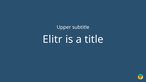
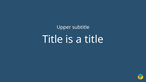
Elitr: Elitr -> Title (53, 39)
